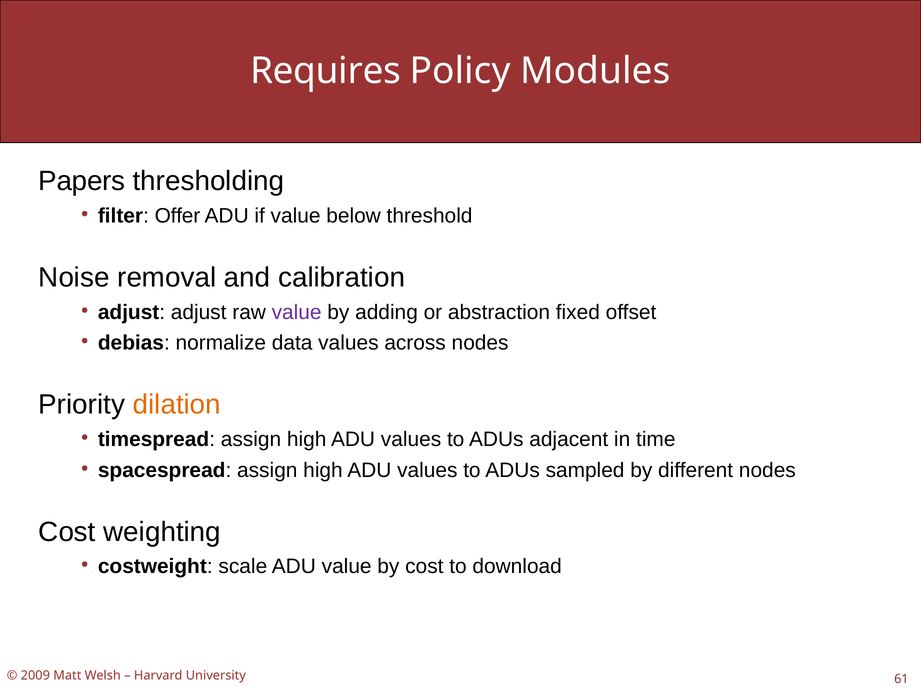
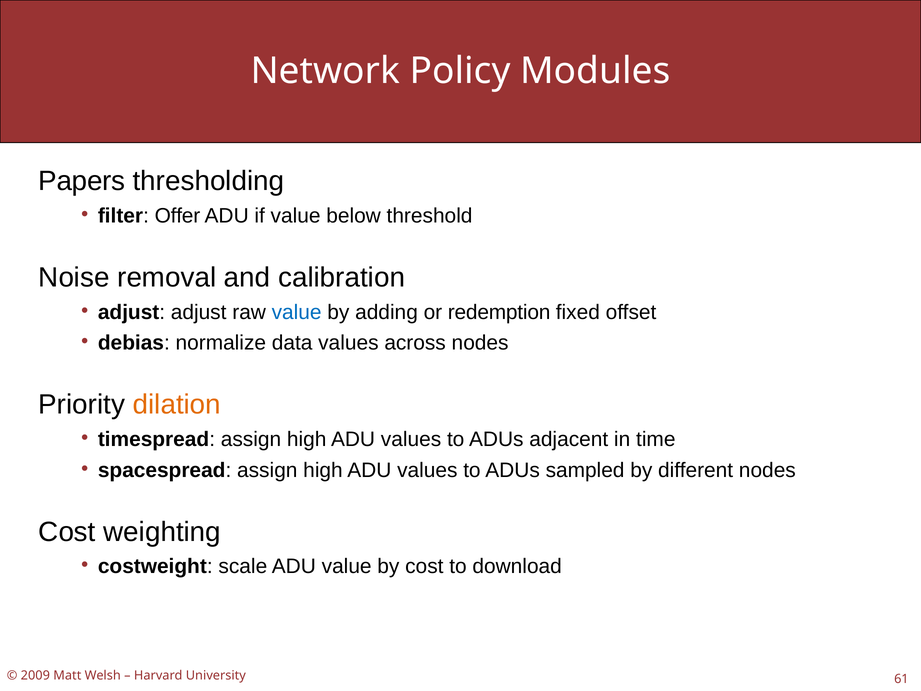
Requires: Requires -> Network (325, 71)
value colour: purple -> blue (297, 312)
abstraction: abstraction -> redemption (499, 312)
